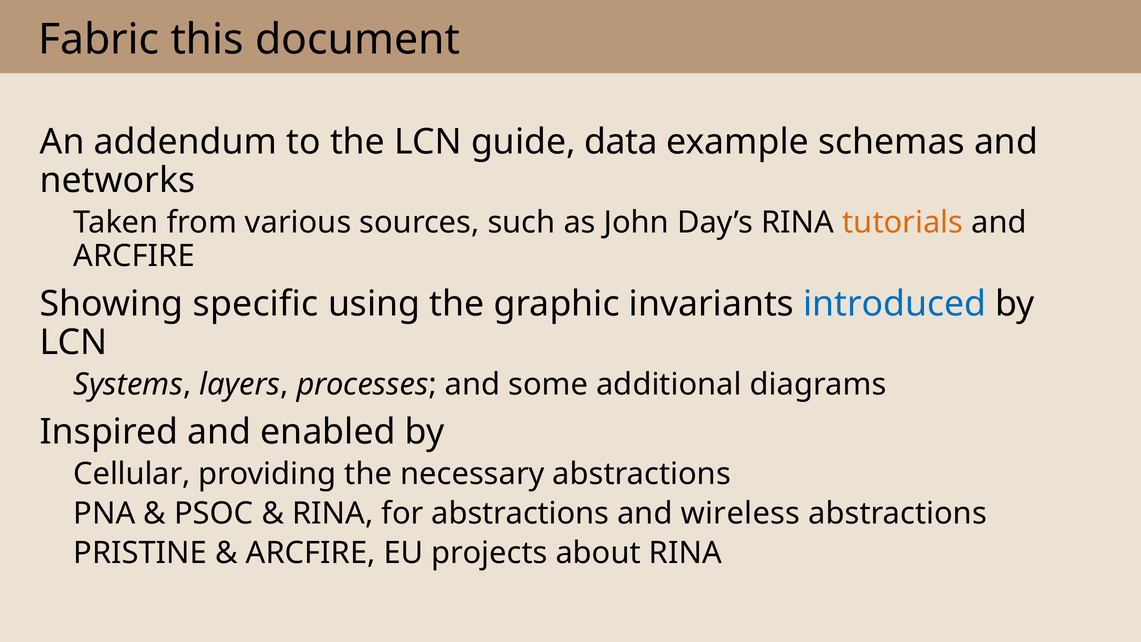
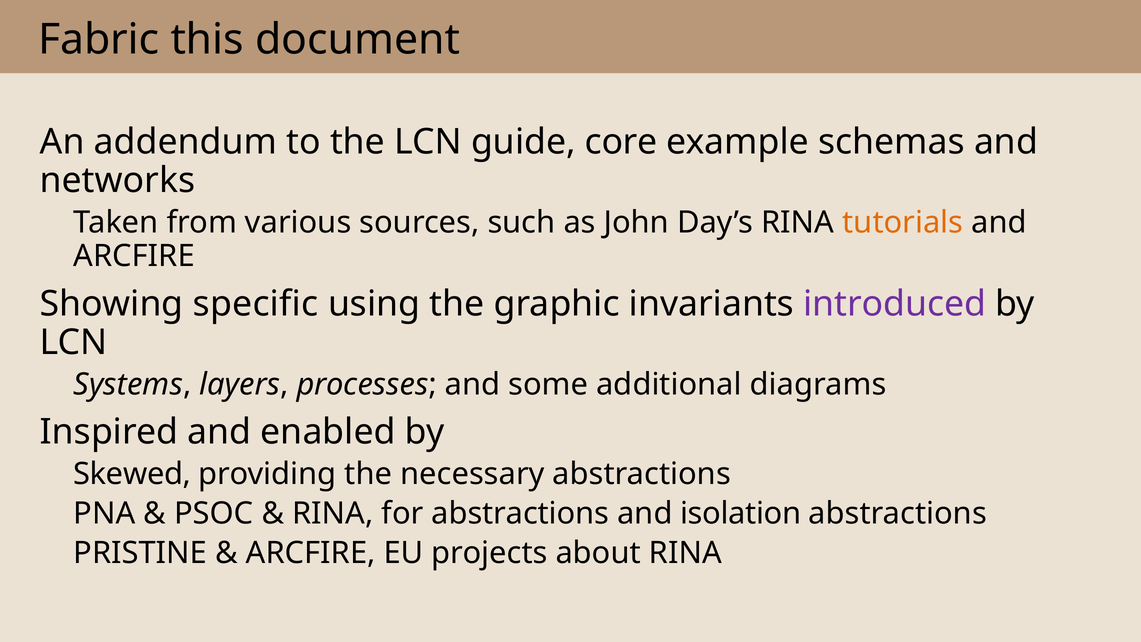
data: data -> core (621, 142)
introduced colour: blue -> purple (895, 304)
Cellular: Cellular -> Skewed (132, 474)
wireless: wireless -> isolation (741, 513)
